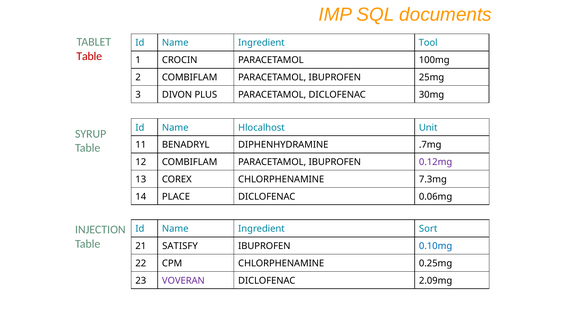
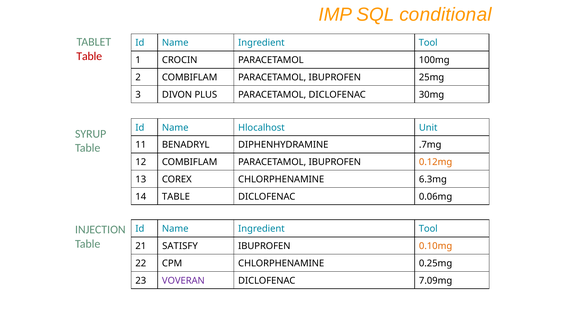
documents: documents -> conditional (445, 15)
0.12mg colour: purple -> orange (436, 162)
7.3mg: 7.3mg -> 6.3mg (433, 179)
14 PLACE: PLACE -> TABLE (176, 197)
Sort: Sort -> Tool (428, 229)
0.10mg colour: blue -> orange (436, 246)
2.09mg: 2.09mg -> 7.09mg (436, 281)
